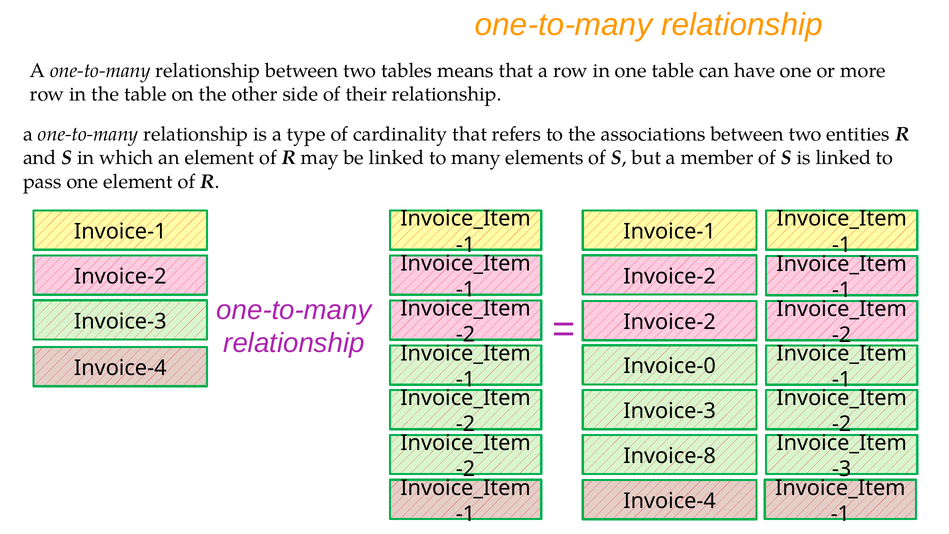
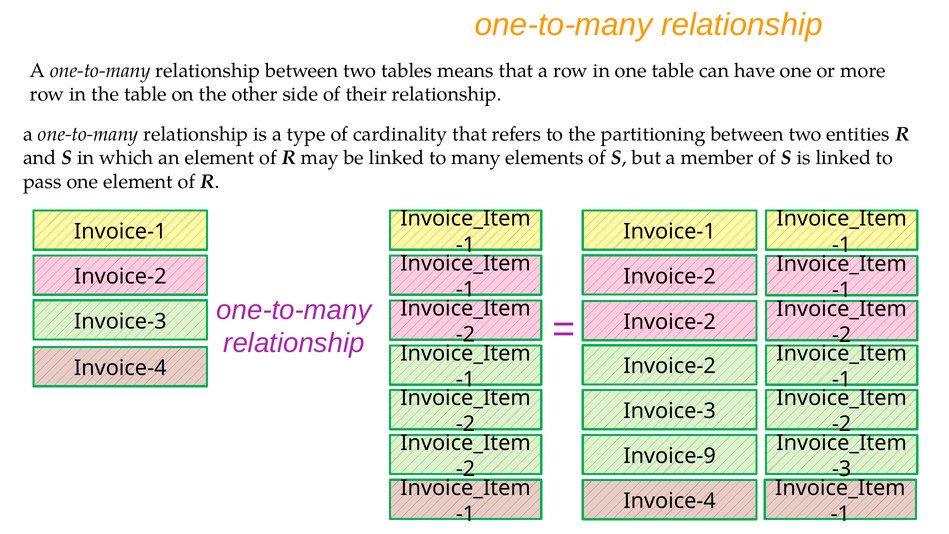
associations: associations -> partitioning (653, 134)
Invoice-0: Invoice-0 -> Invoice-2 (670, 366)
Invoice-8: Invoice-8 -> Invoice-9 (670, 456)
